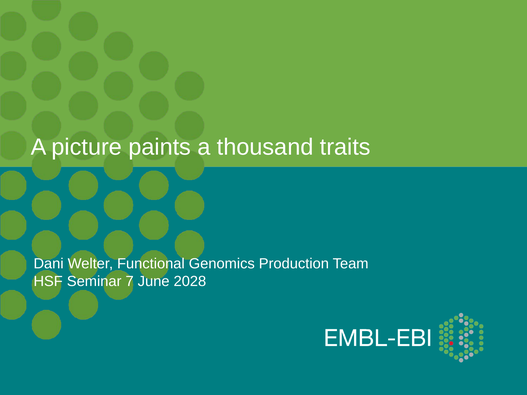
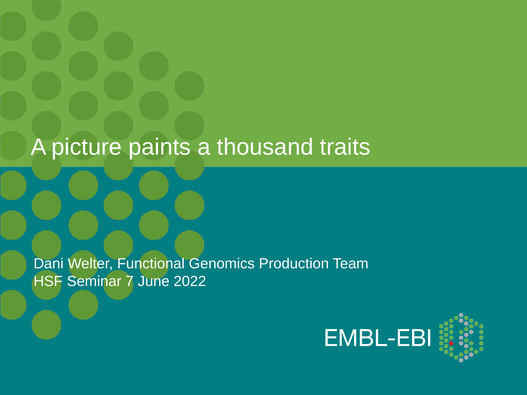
2028: 2028 -> 2022 (190, 282)
